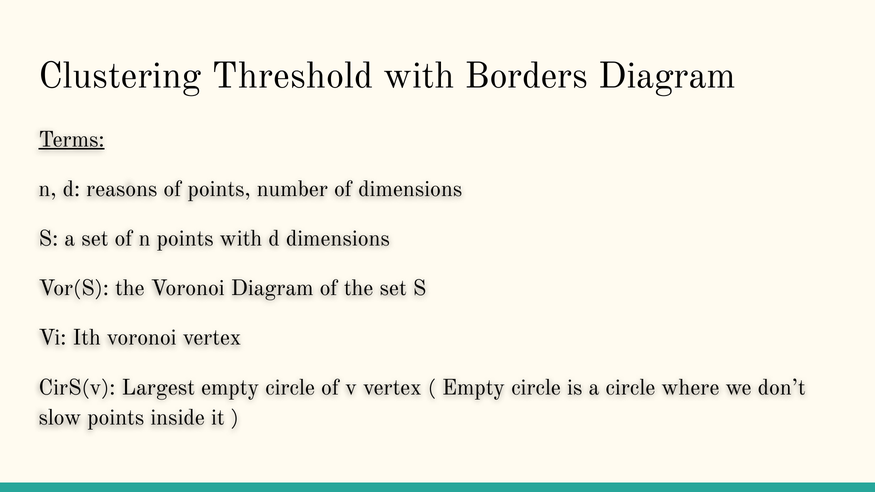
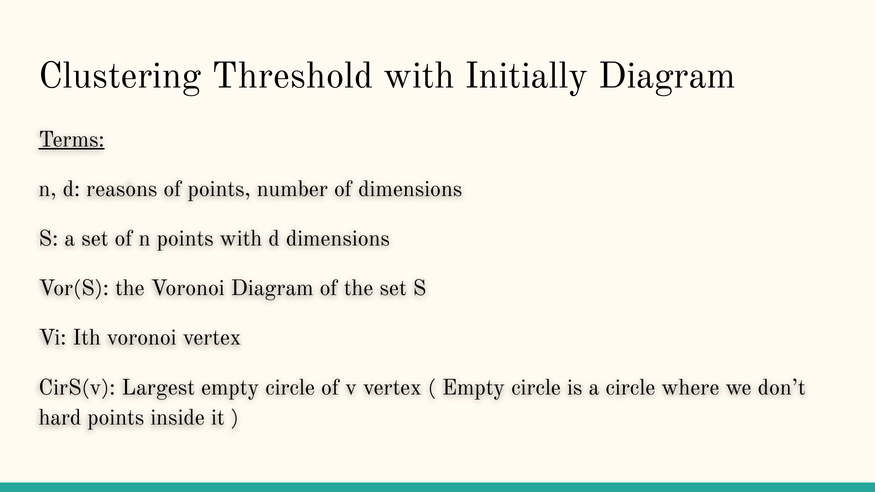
Borders: Borders -> Initially (526, 76)
slow: slow -> hard (60, 418)
